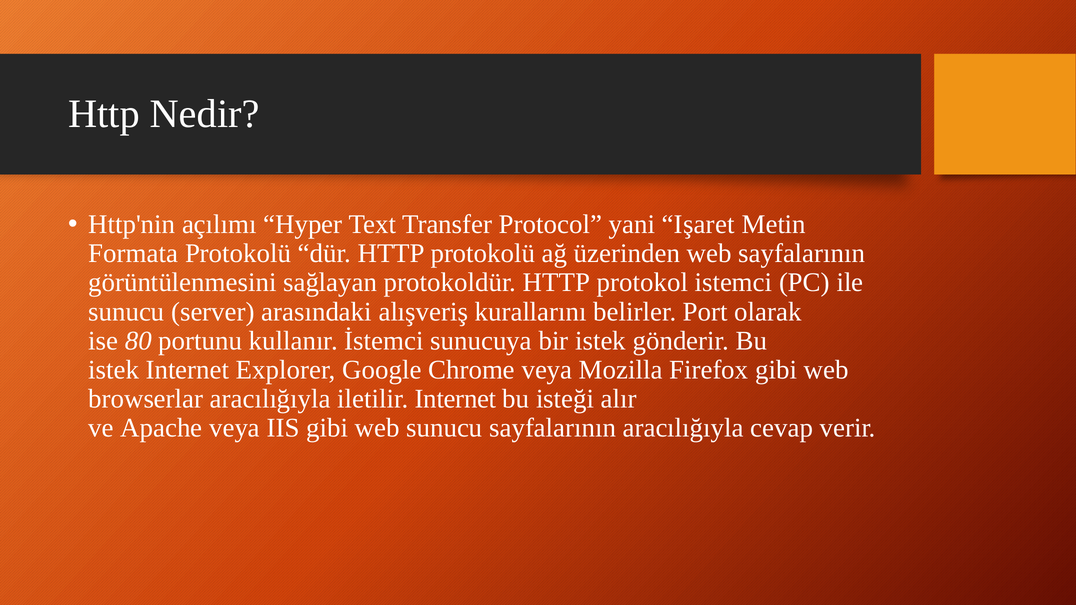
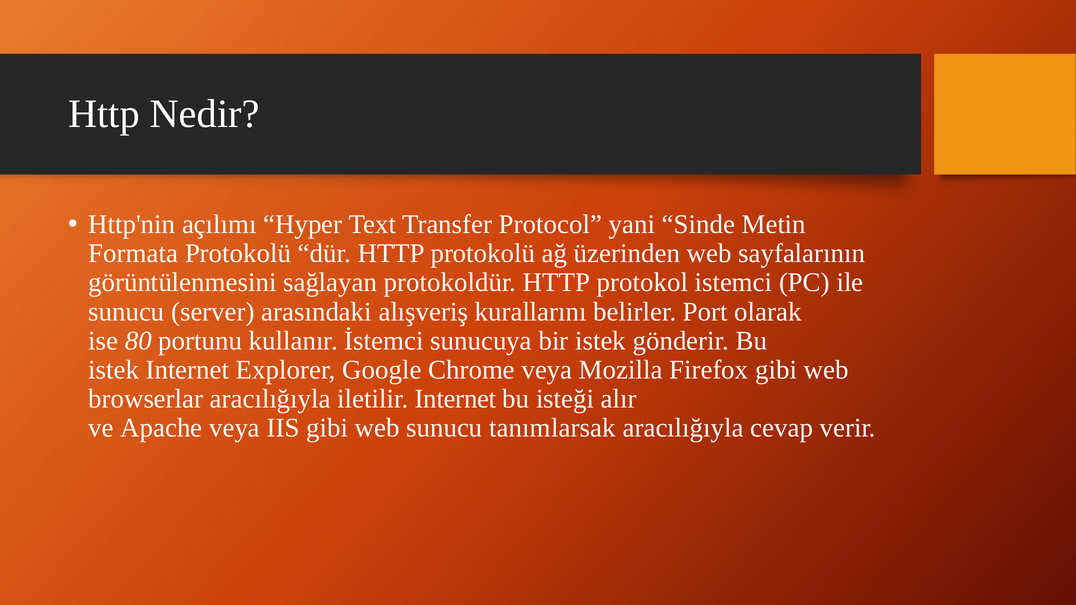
Işaret: Işaret -> Sinde (698, 225)
sunucu sayfalarının: sayfalarının -> tanımlarsak (553, 428)
